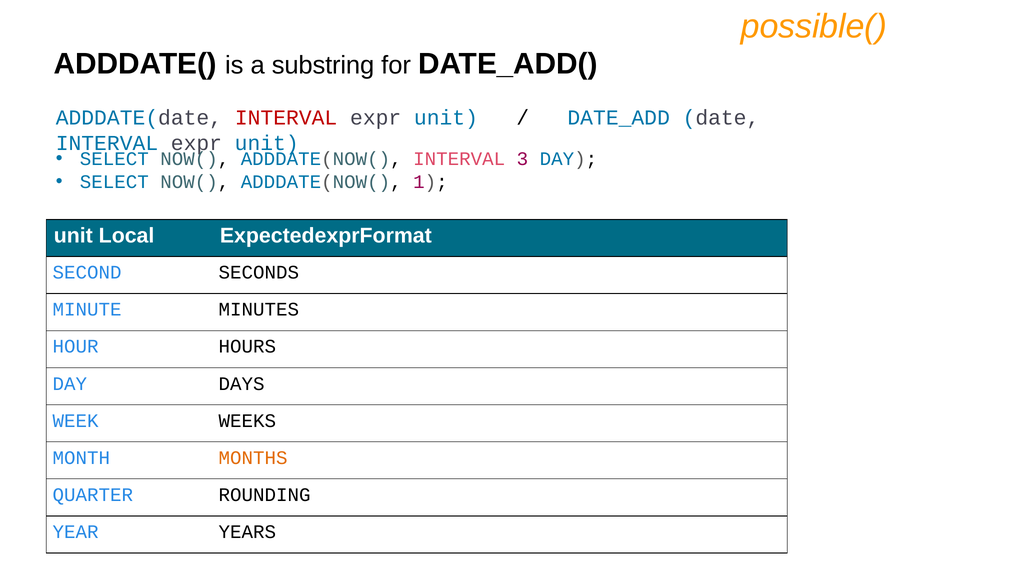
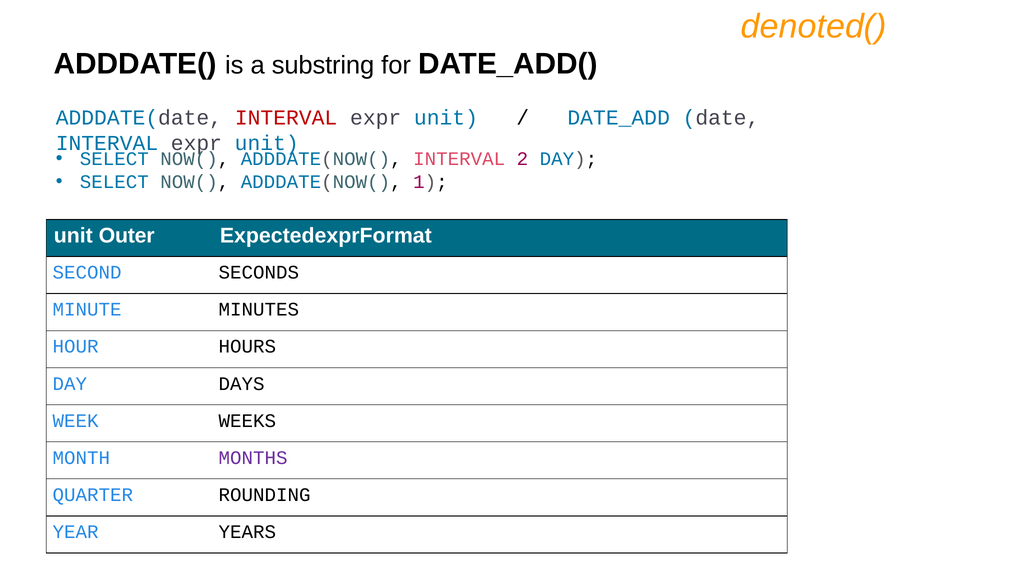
possible(: possible( -> denoted( (814, 27)
3: 3 -> 2 (522, 159)
Local: Local -> Outer (127, 235)
MONTHS colour: orange -> purple (253, 458)
